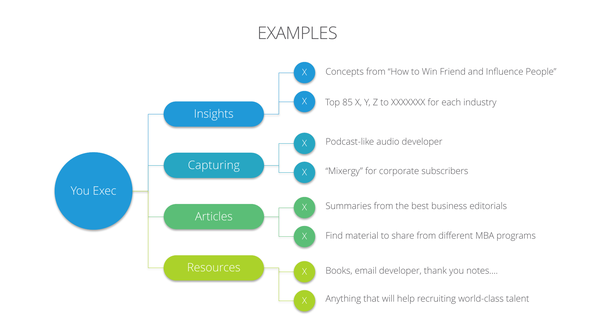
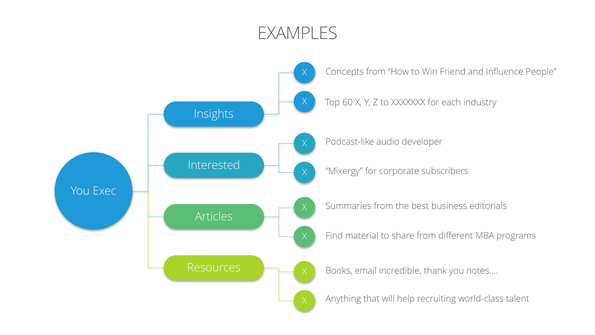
85: 85 -> 60 (348, 102)
Capturing: Capturing -> Interested (214, 165)
email developer: developer -> incredible (400, 271)
